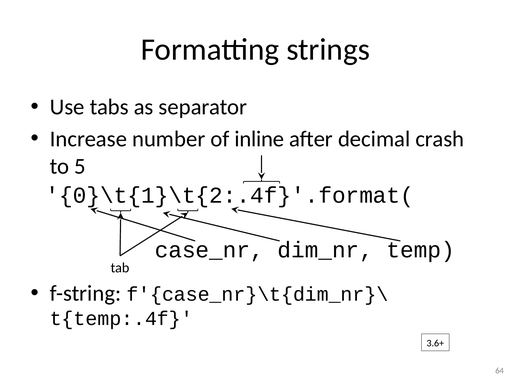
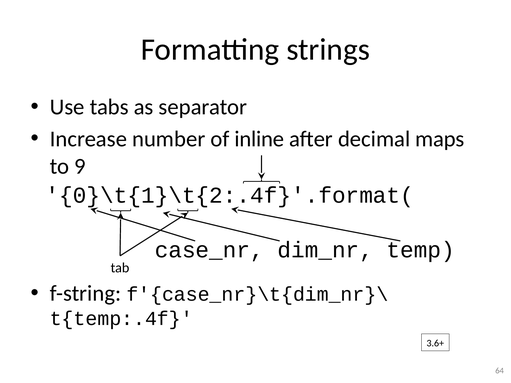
crash: crash -> maps (440, 139)
5: 5 -> 9 (80, 166)
